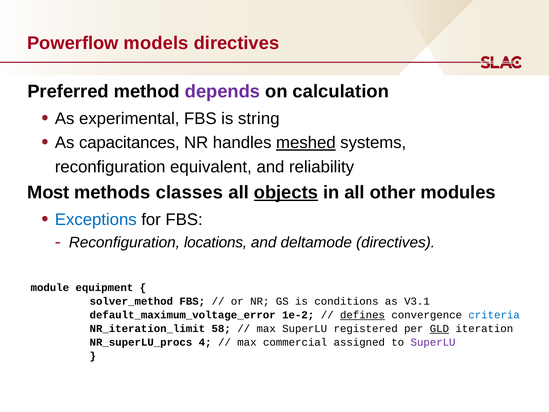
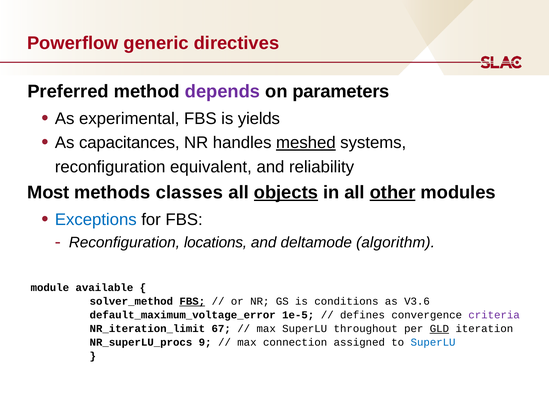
models: models -> generic (156, 43)
calculation: calculation -> parameters (341, 91)
string: string -> yields (259, 119)
other underline: none -> present (393, 192)
deltamode directives: directives -> algorithm (396, 242)
equipment: equipment -> available (104, 287)
FBS underline: none -> present (192, 301)
V3.1: V3.1 -> V3.6 (417, 301)
1e-2: 1e-2 -> 1e-5 (298, 315)
defines underline: present -> none (363, 315)
criteria colour: blue -> purple (494, 315)
58: 58 -> 67 (221, 329)
registered: registered -> throughout (366, 329)
4: 4 -> 9 (205, 342)
commercial: commercial -> connection (295, 342)
SuperLU colour: purple -> blue (433, 342)
